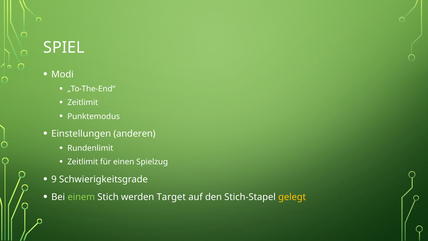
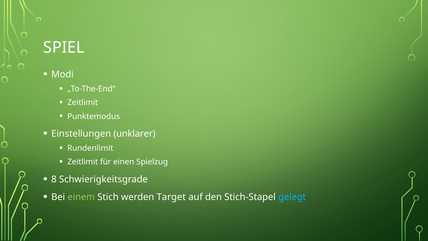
anderen: anderen -> unklarer (134, 134)
9: 9 -> 8 (54, 179)
gelegt colour: yellow -> light blue (292, 197)
